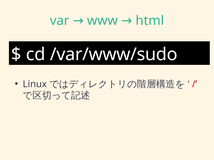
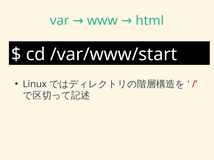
/var/www/sudo: /var/www/sudo -> /var/www/start (114, 55)
